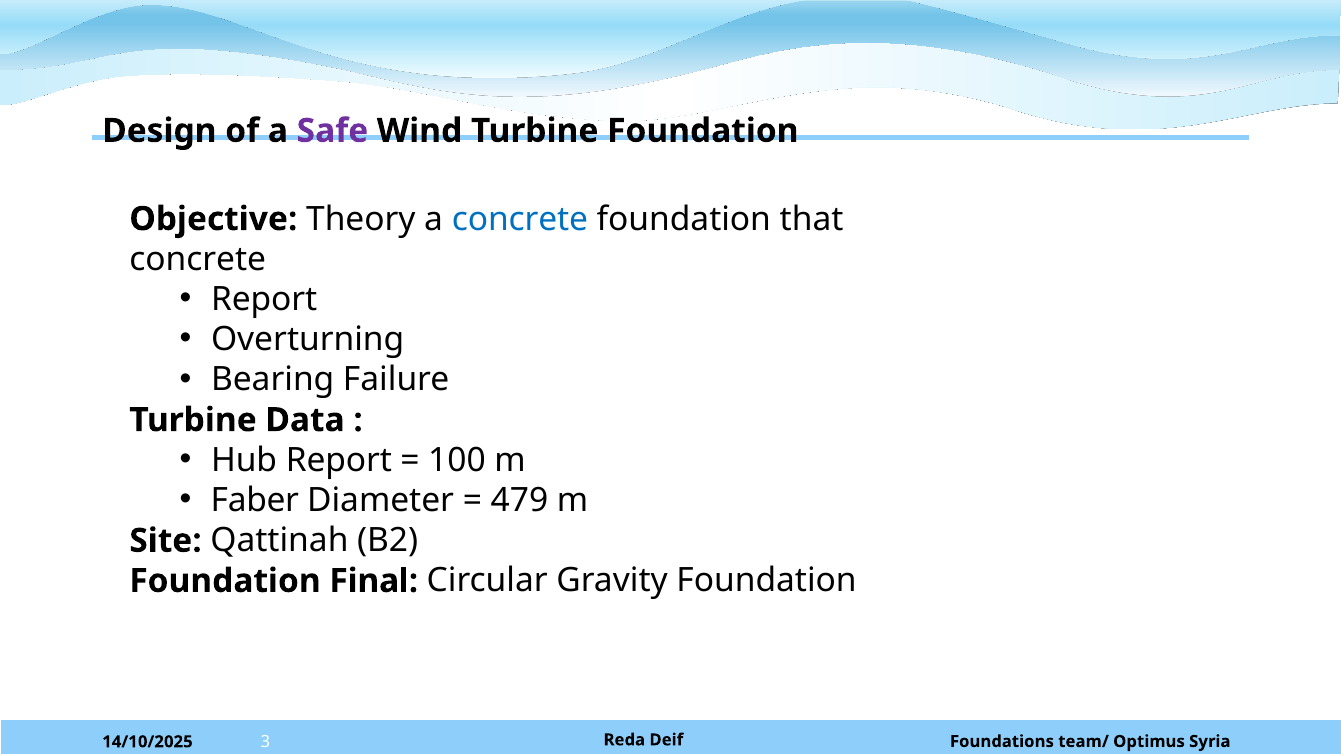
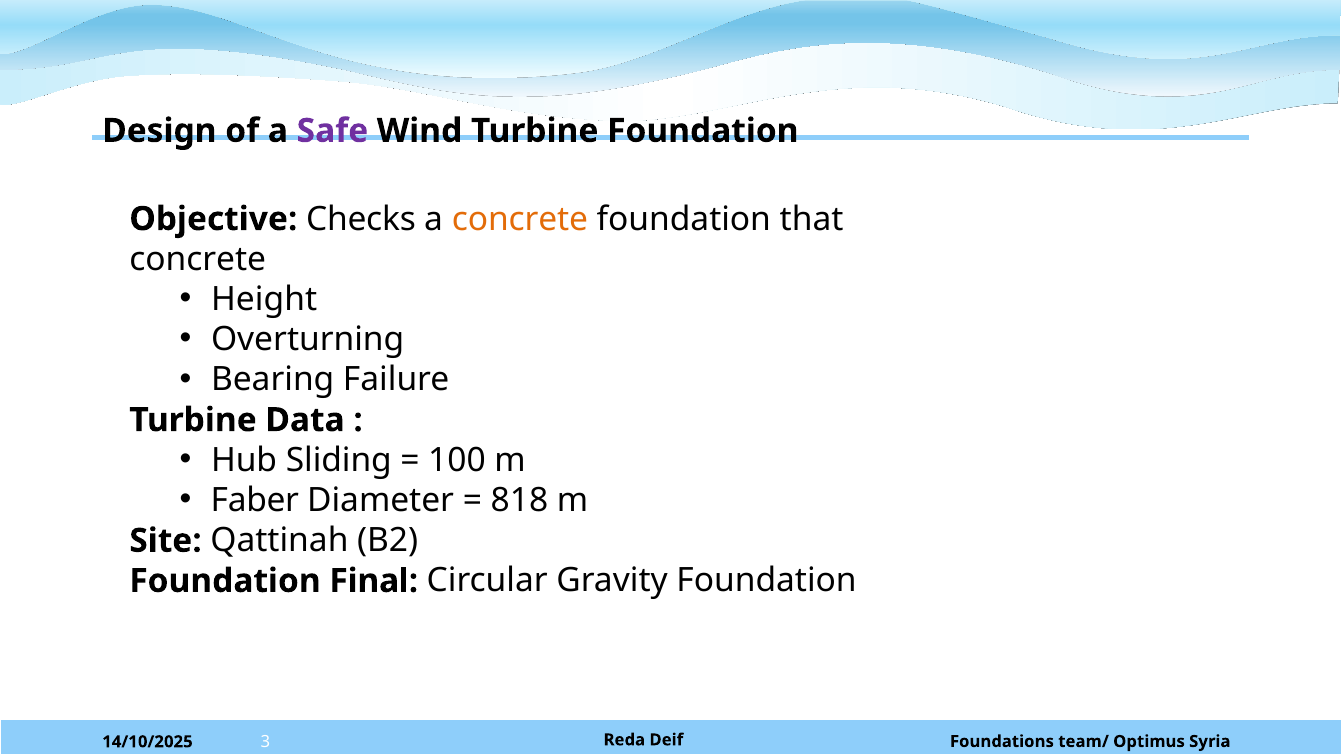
Theory: Theory -> Checks (361, 219)
concrete colour: blue -> orange (520, 219)
Report: Report -> Height (264, 300)
Hub Report: Report -> Sliding (339, 460)
479: 479 -> 818 (519, 501)
